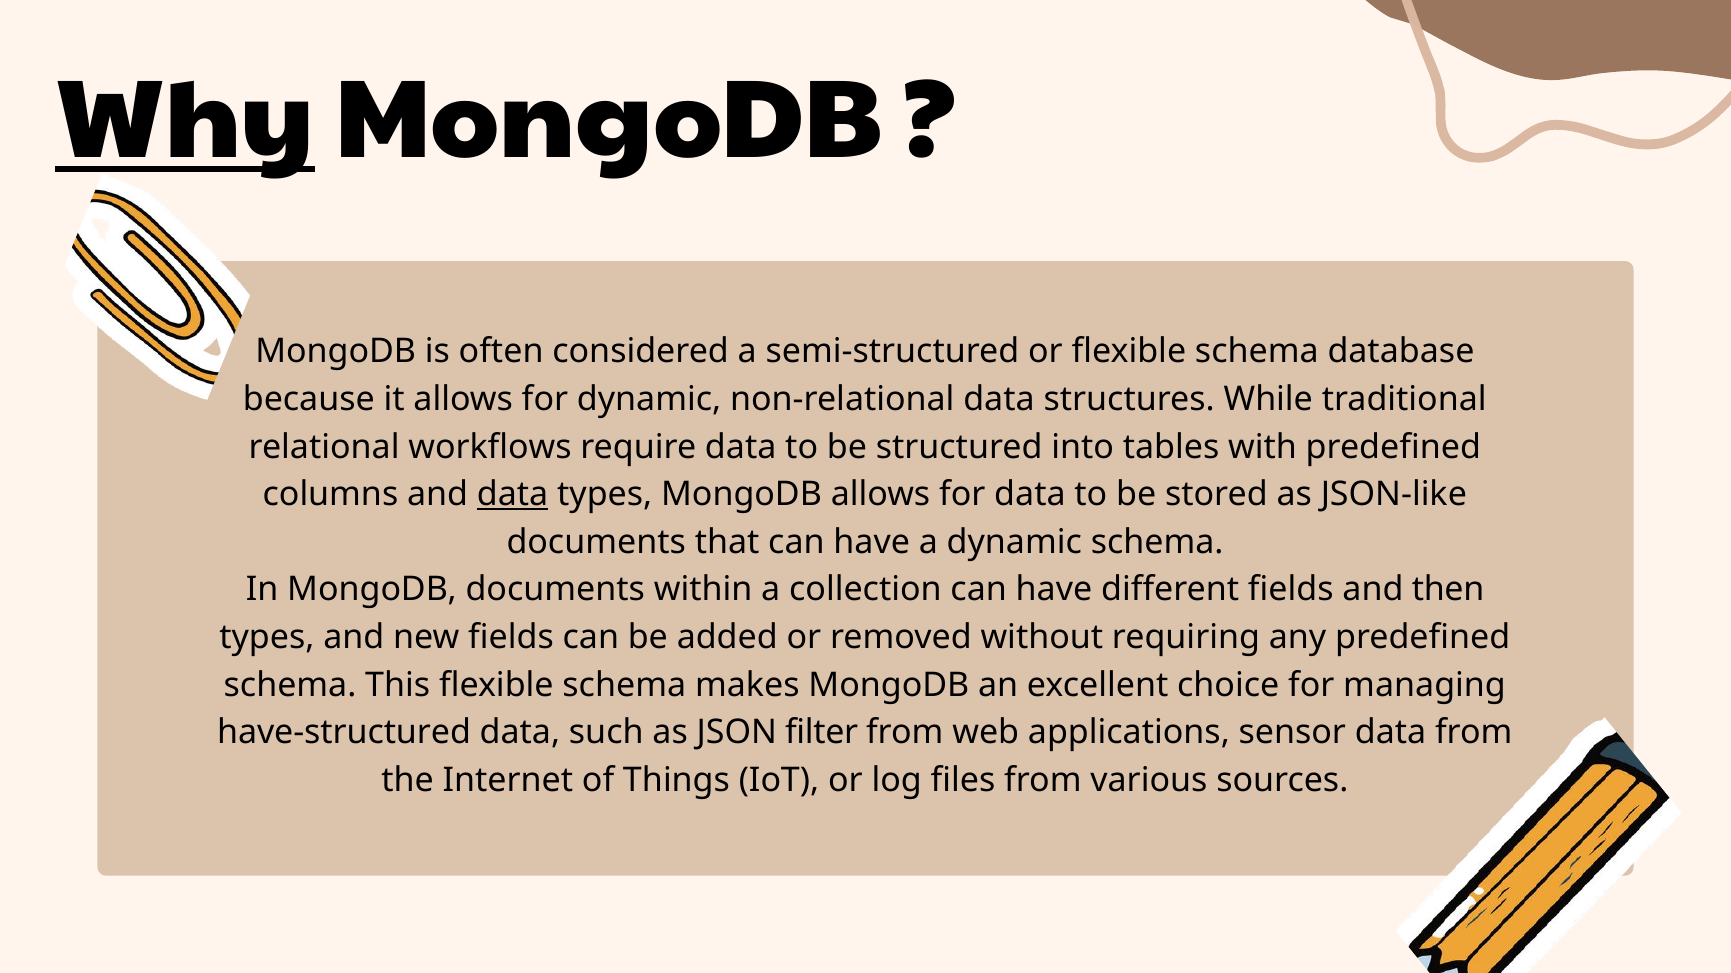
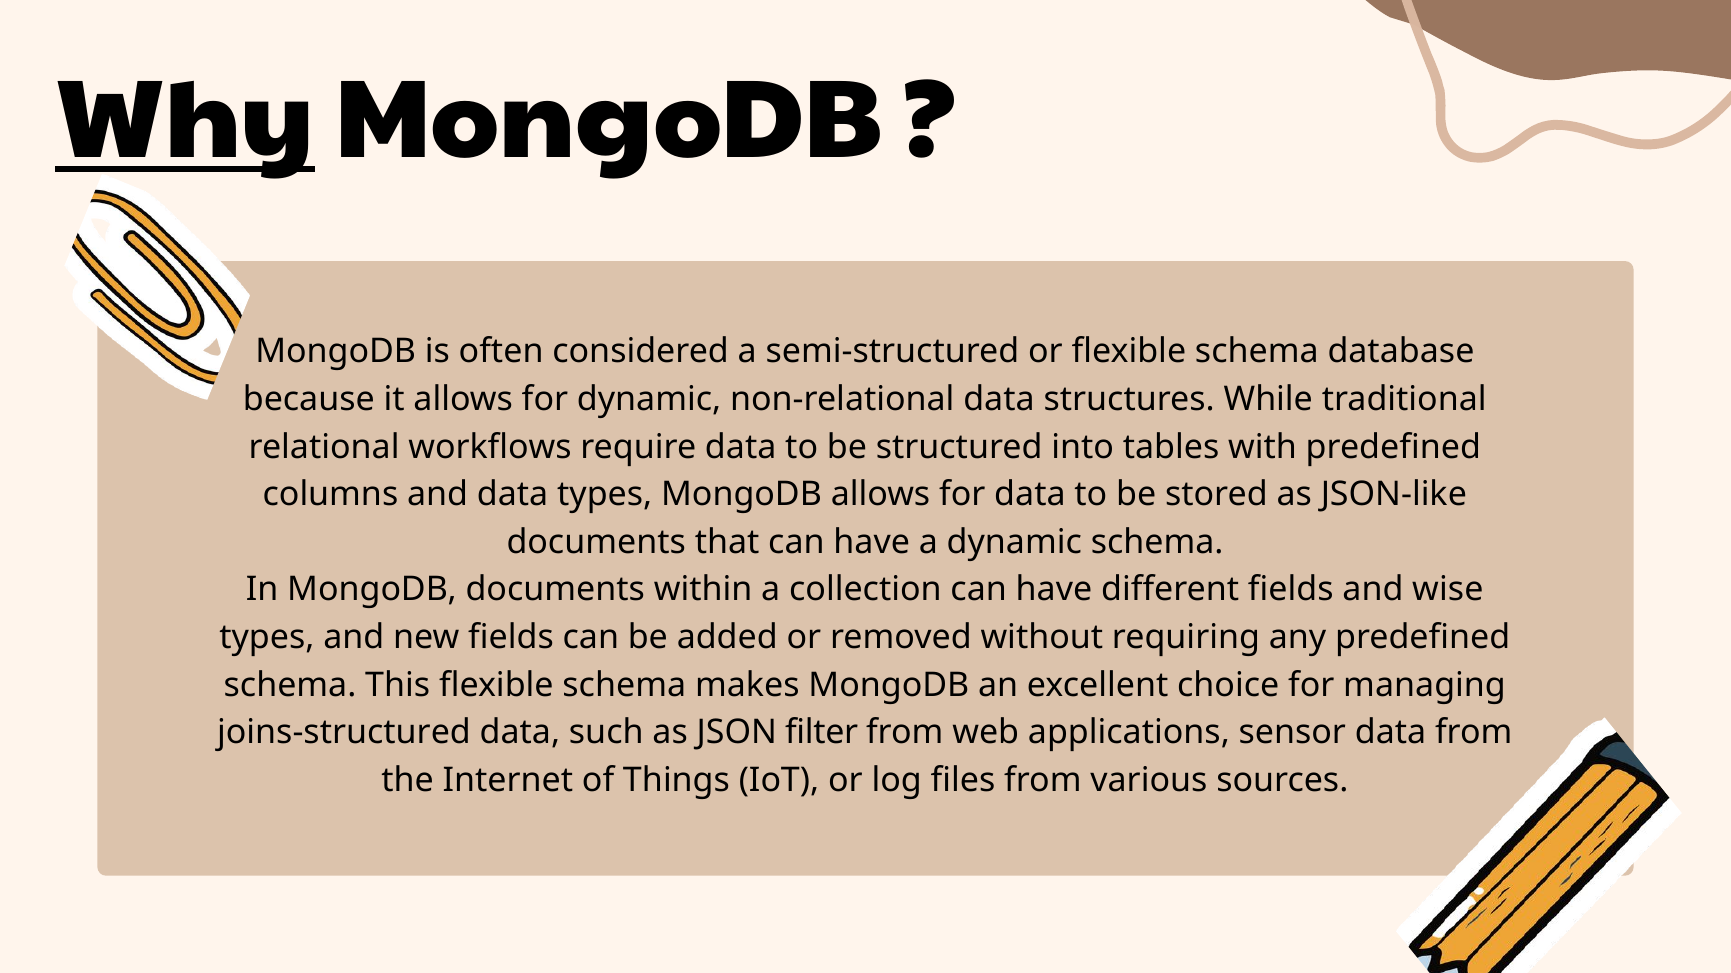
data underline: present -> none (513, 495)
then: then -> wise (1448, 590)
have-structured: have-structured -> joins-structured (344, 733)
